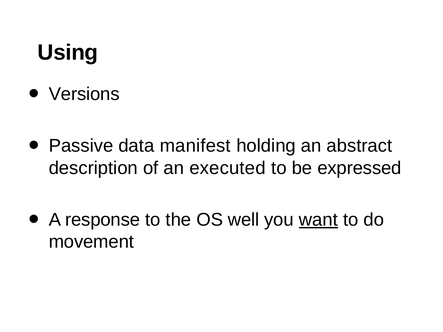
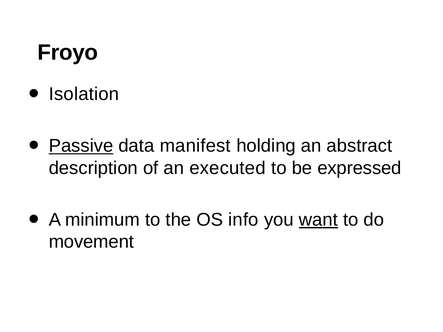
Using: Using -> Froyo (68, 52)
Versions: Versions -> Isolation (84, 94)
Passive underline: none -> present (81, 146)
response: response -> minimum (103, 220)
well: well -> info (243, 220)
